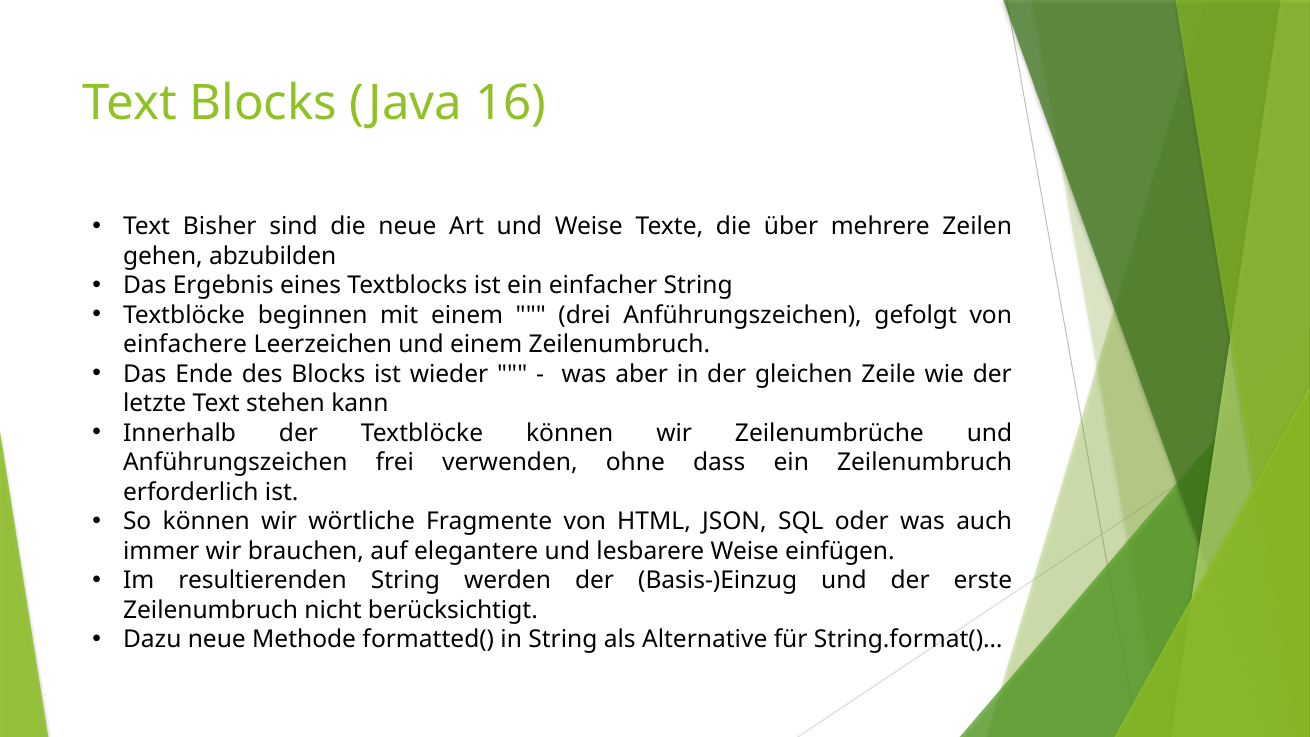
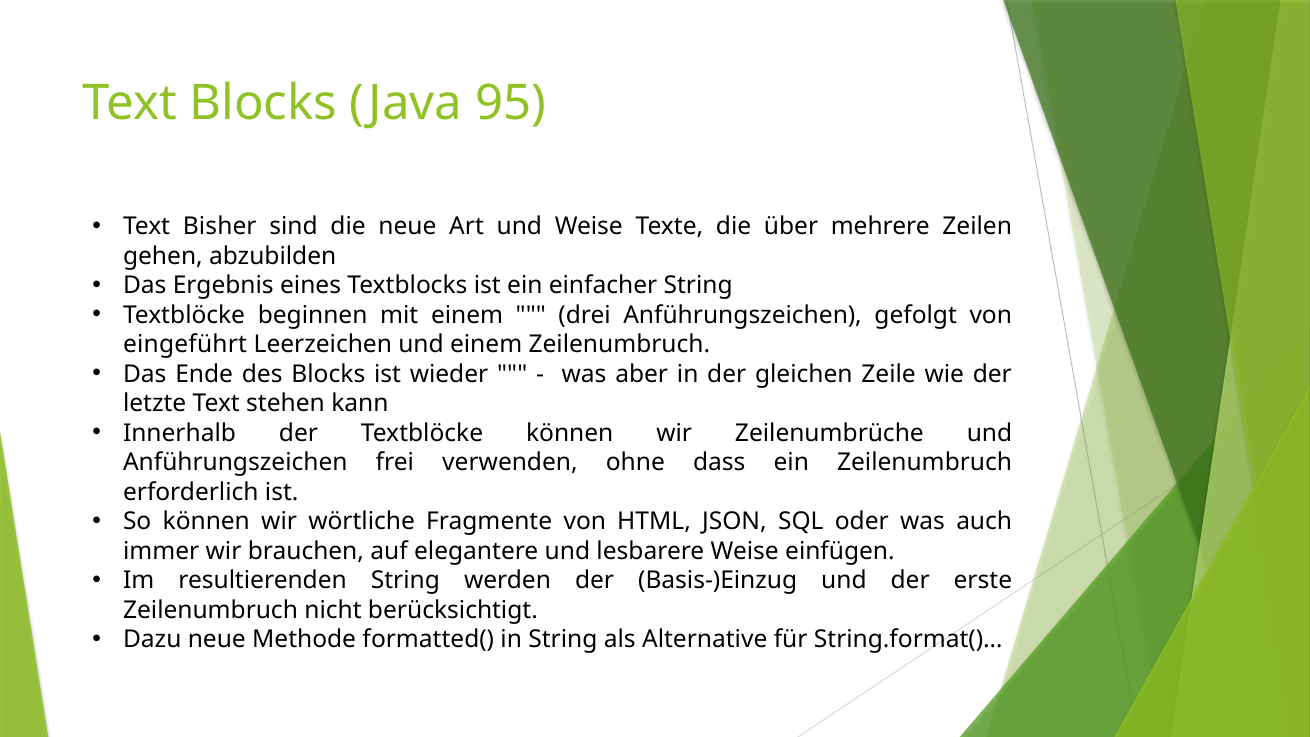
16: 16 -> 95 (511, 103)
einfachere: einfachere -> eingeführt (185, 345)
